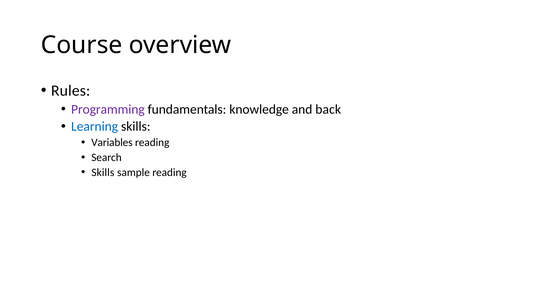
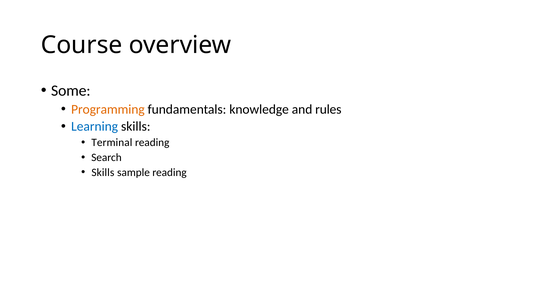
Rules: Rules -> Some (71, 91)
Programming colour: purple -> orange (108, 109)
back: back -> rules (328, 109)
Variables: Variables -> Terminal (112, 143)
